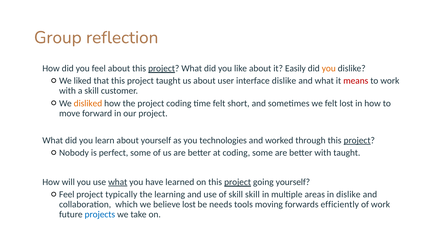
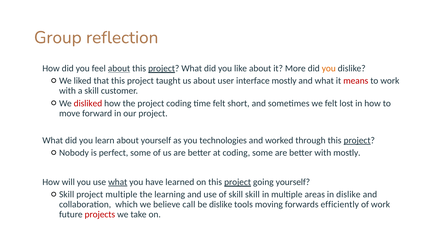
about underline: none -> present (119, 68)
Easily: Easily -> More (295, 68)
interface dislike: dislike -> mostly (284, 81)
disliked colour: orange -> red (88, 103)
with taught: taught -> mostly (347, 153)
Feel: Feel -> Skill (67, 194)
project typically: typically -> multiple (121, 194)
believe lost: lost -> call (189, 204)
be needs: needs -> dislike (221, 204)
projects colour: blue -> red (100, 214)
